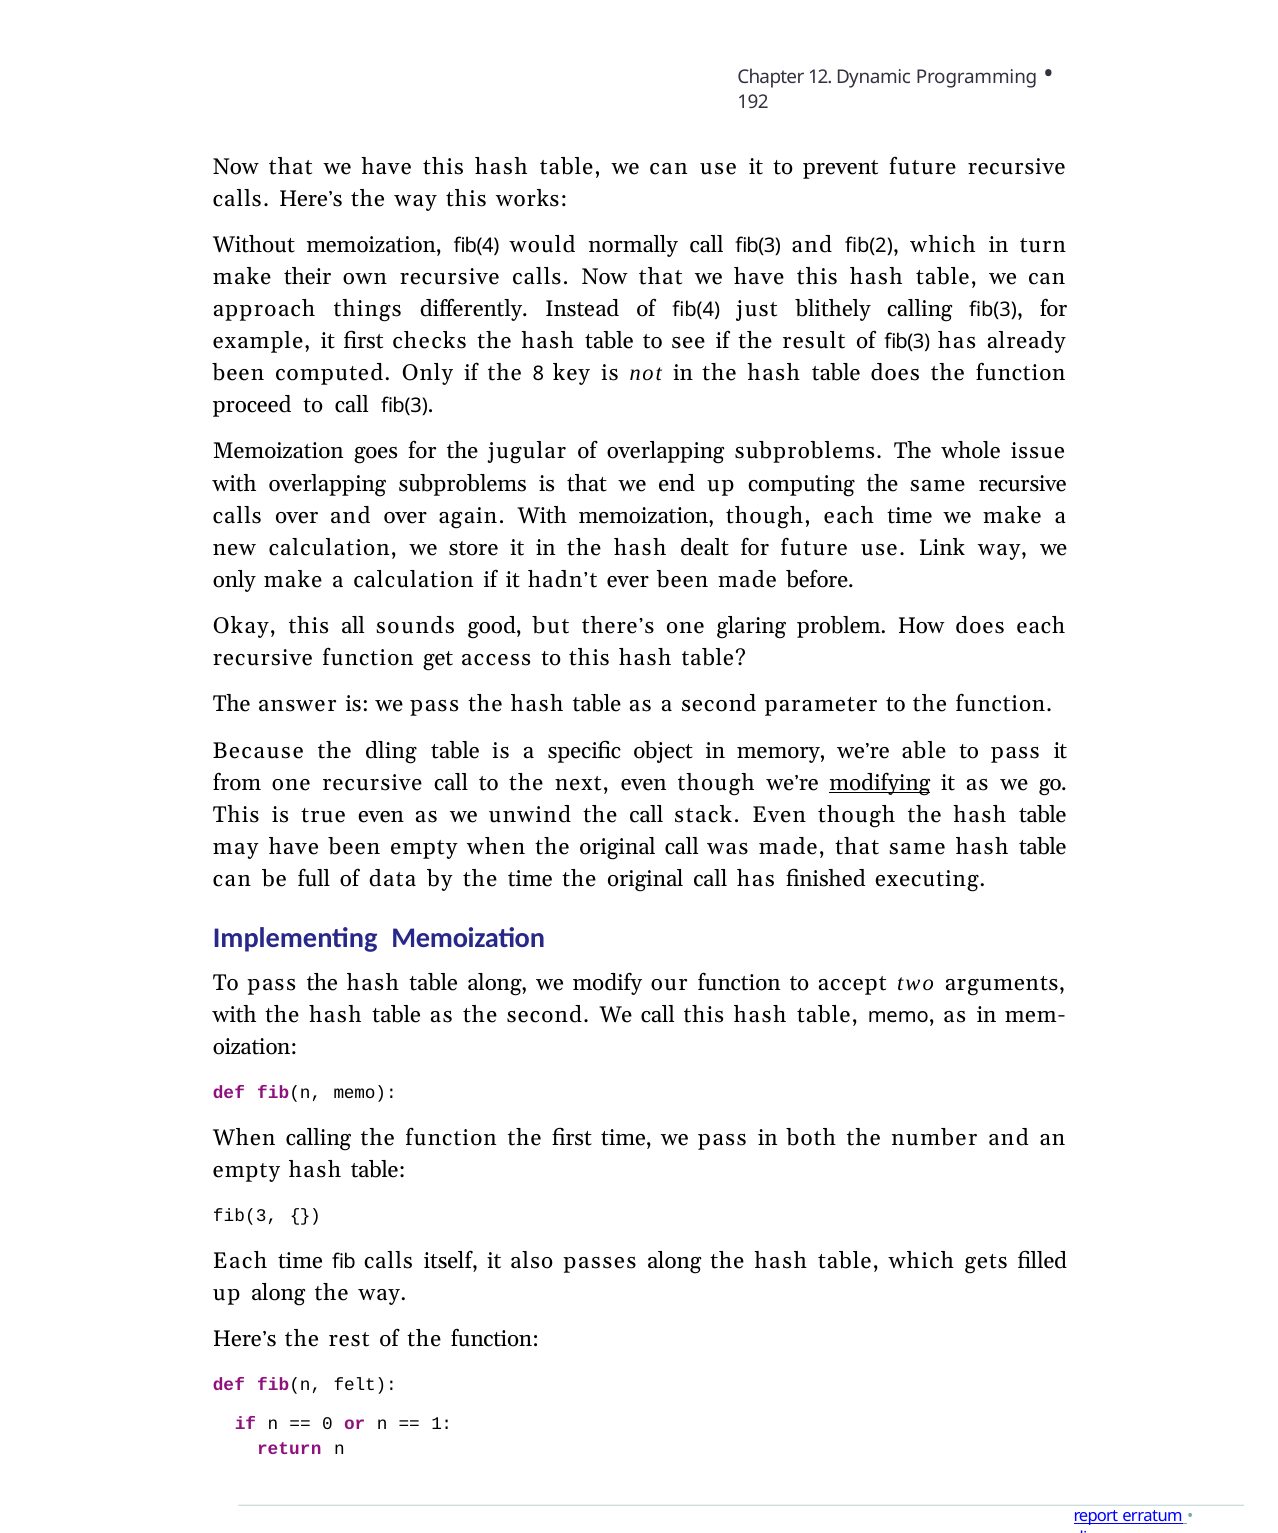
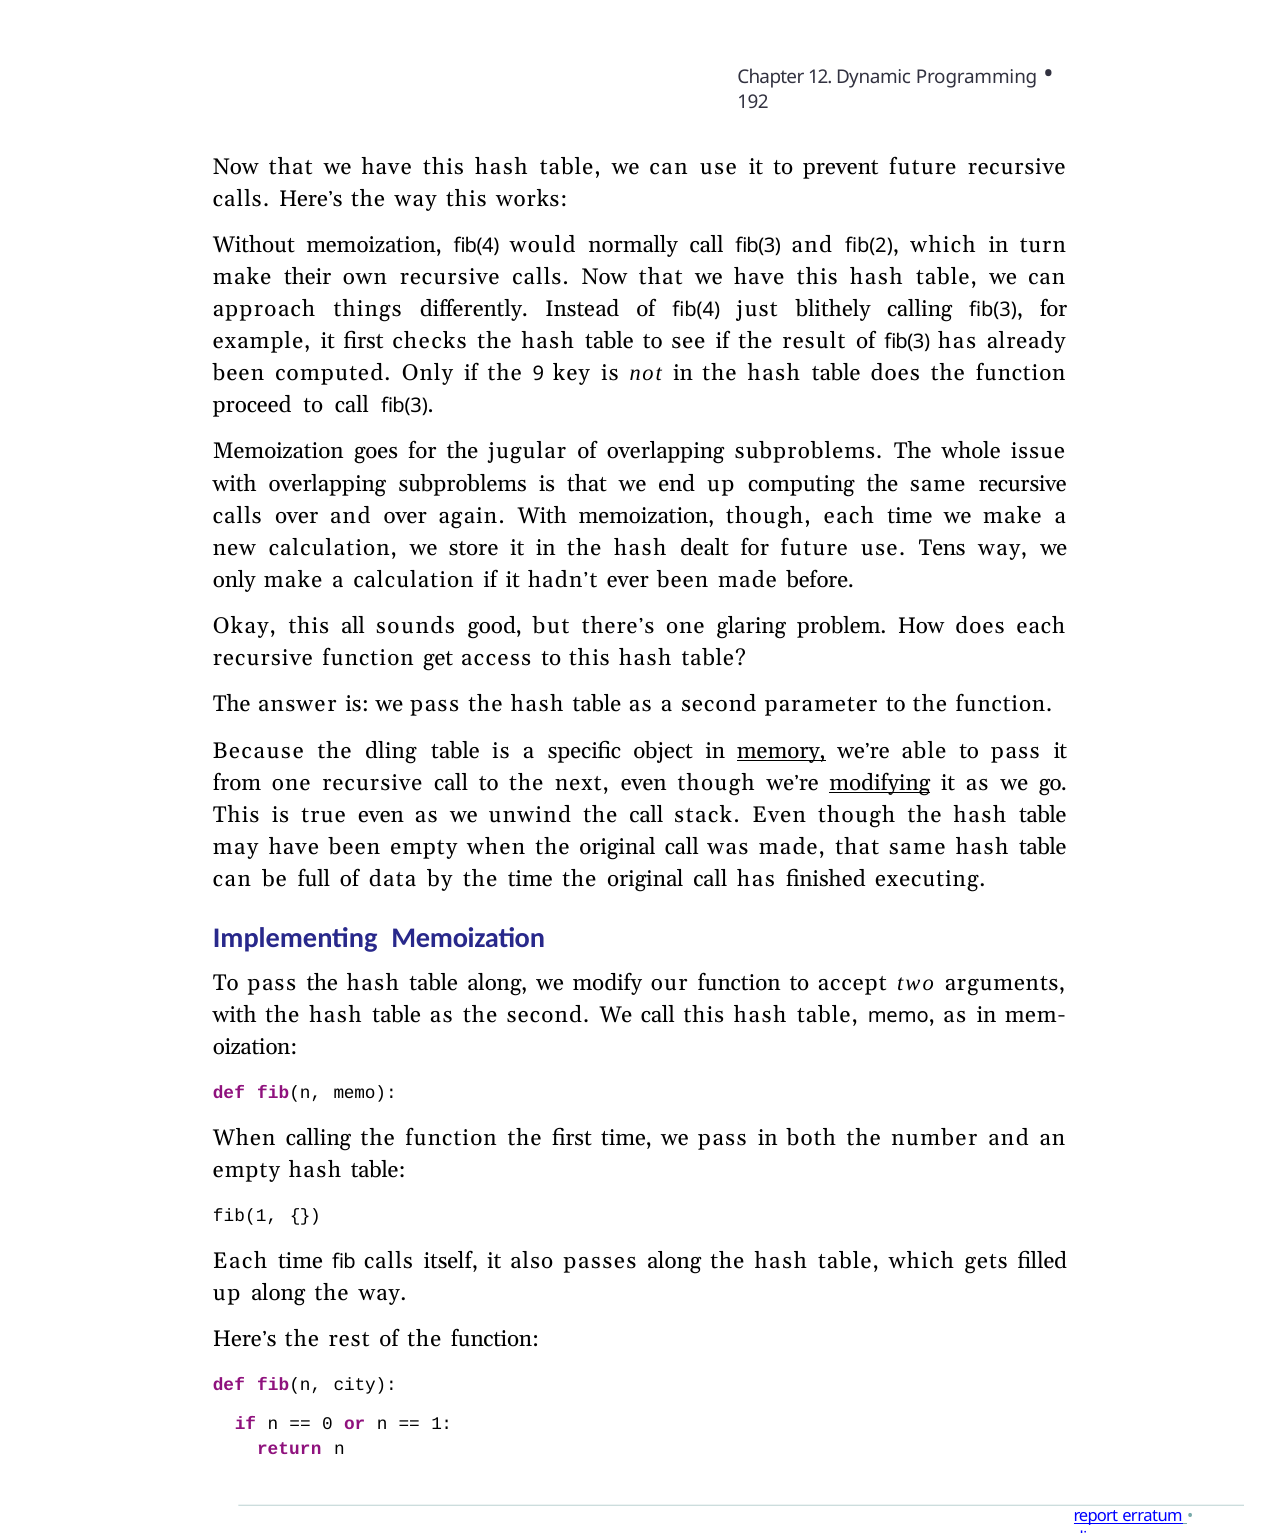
8: 8 -> 9 (538, 374)
Link: Link -> Tens (942, 548)
memory underline: none -> present (781, 751)
fib(3: fib(3 -> fib(1 (245, 1216)
felt: felt -> city (365, 1385)
